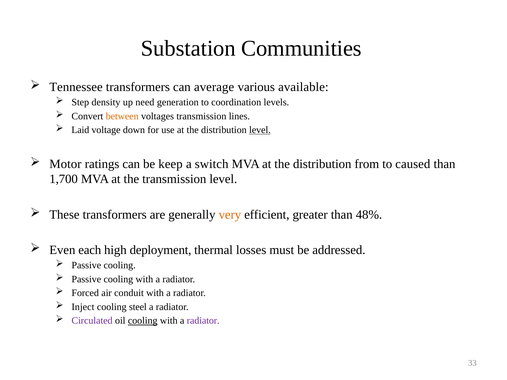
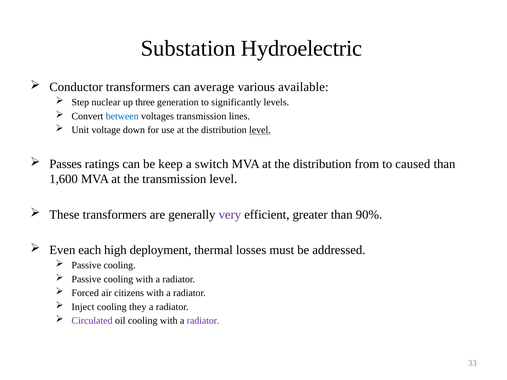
Communities: Communities -> Hydroelectric (301, 48)
Tennessee: Tennessee -> Conductor (76, 87)
density: density -> nuclear (106, 102)
need: need -> three (145, 102)
coordination: coordination -> significantly (236, 102)
between colour: orange -> blue (122, 116)
Laid: Laid -> Unit (80, 130)
Motor: Motor -> Passes (66, 164)
1,700: 1,700 -> 1,600 (64, 179)
very colour: orange -> purple (230, 215)
48%: 48% -> 90% (369, 215)
conduit: conduit -> citizens (129, 293)
steel: steel -> they (138, 307)
cooling underline: present -> none (143, 321)
